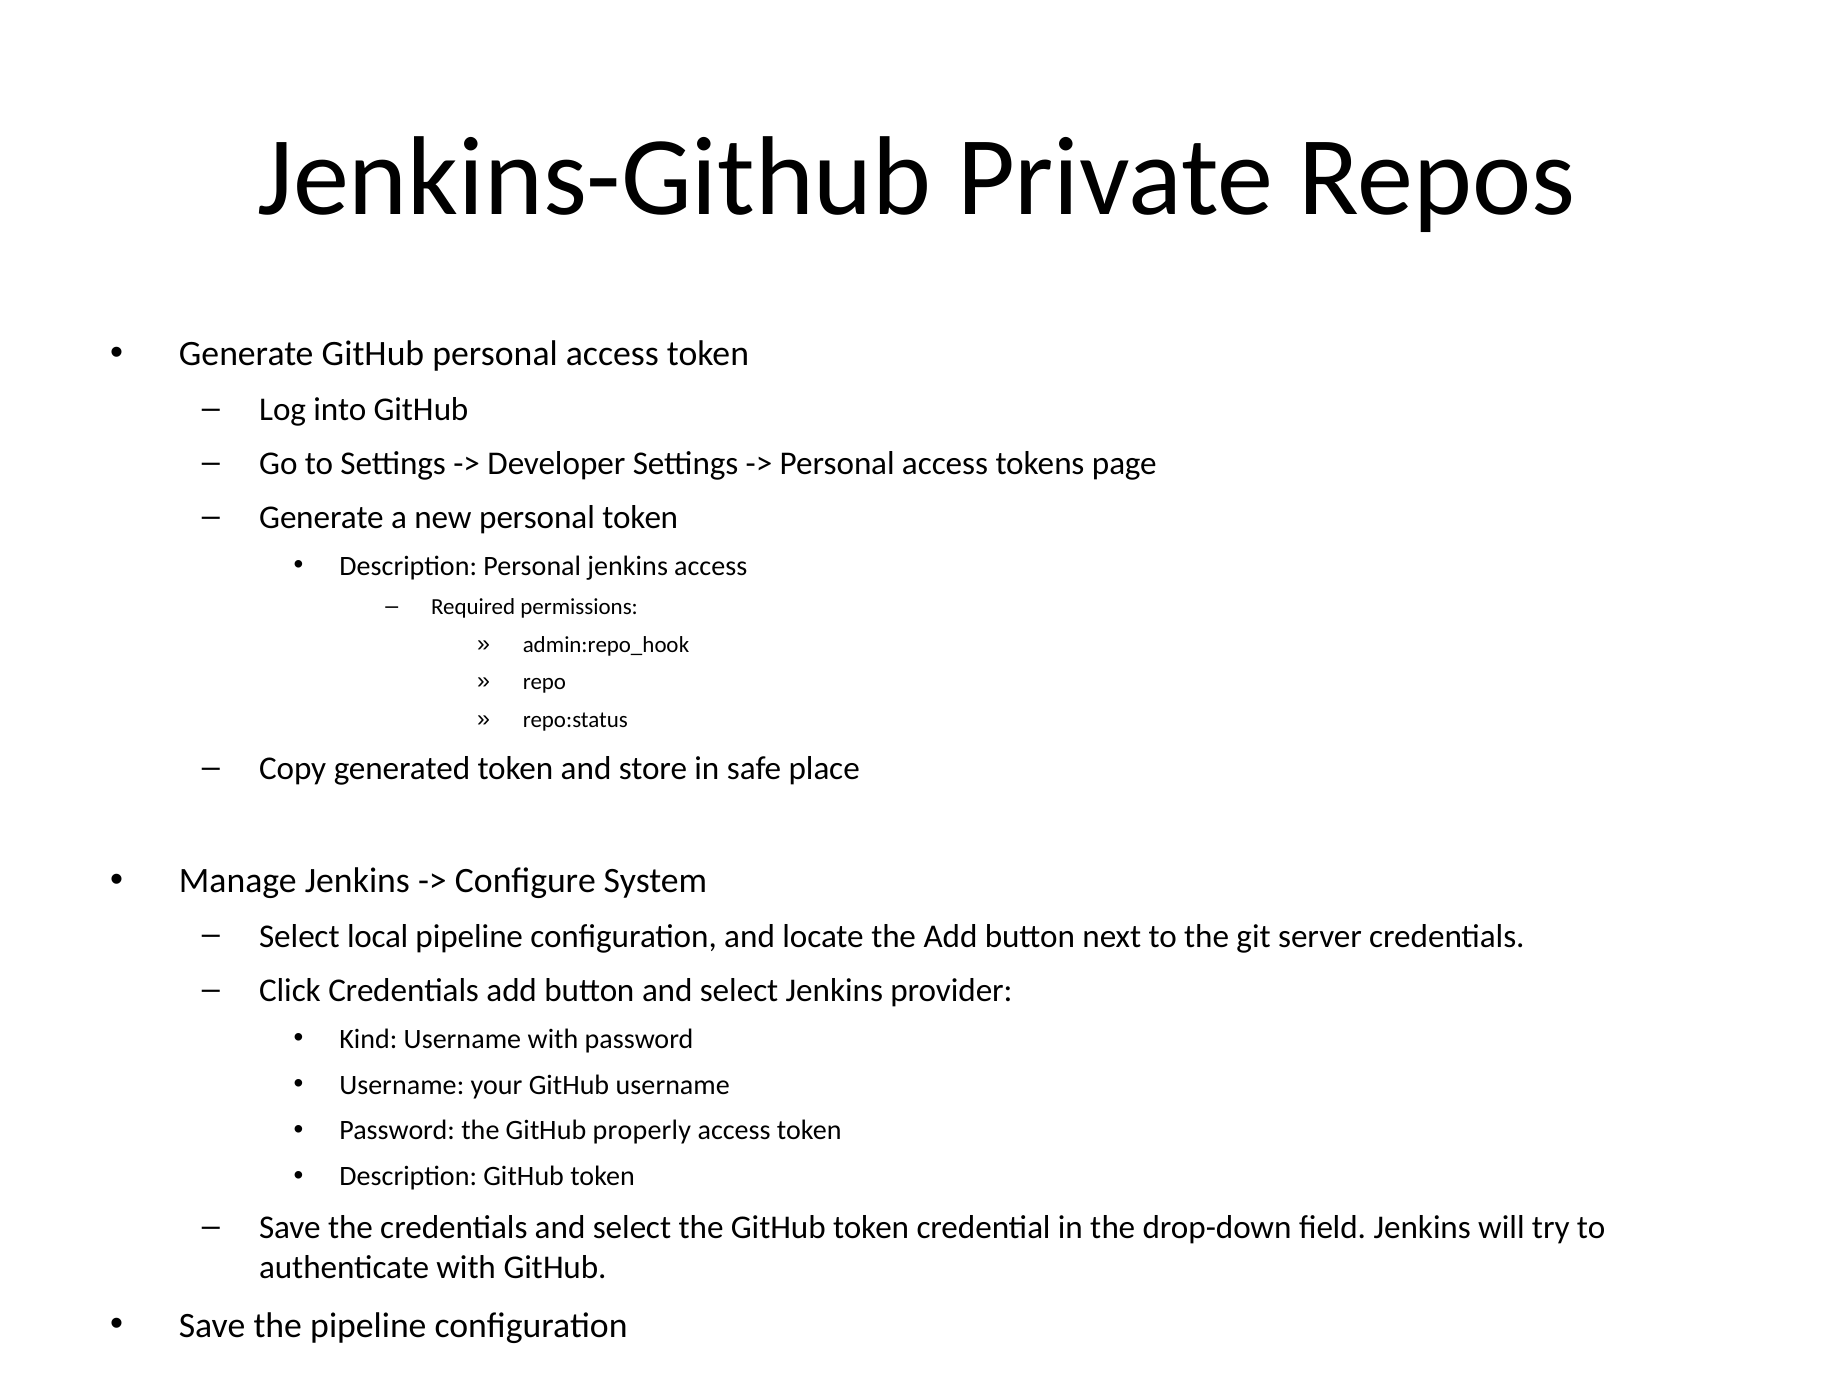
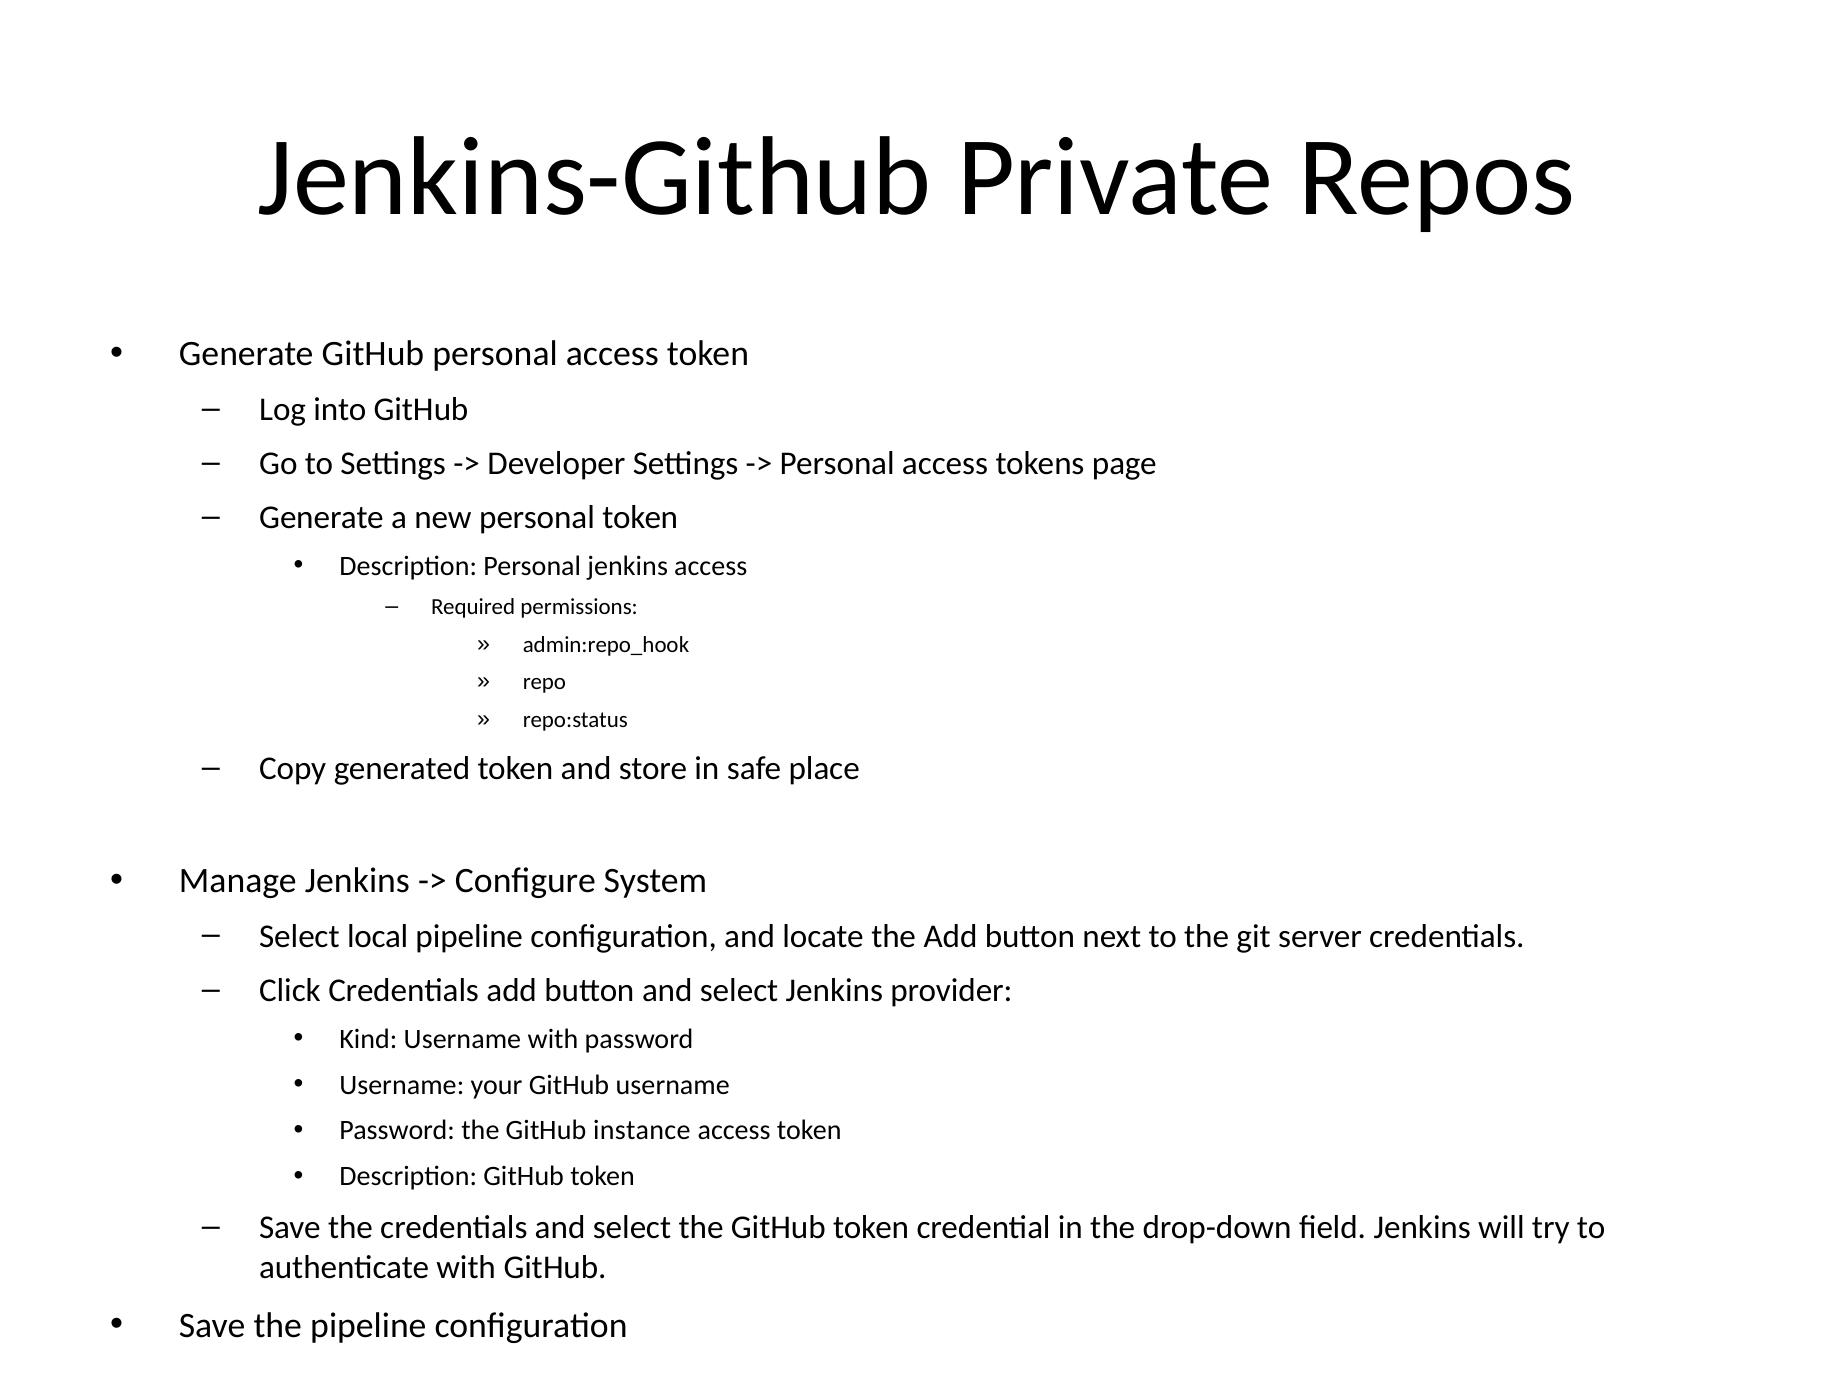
properly: properly -> instance (642, 1131)
